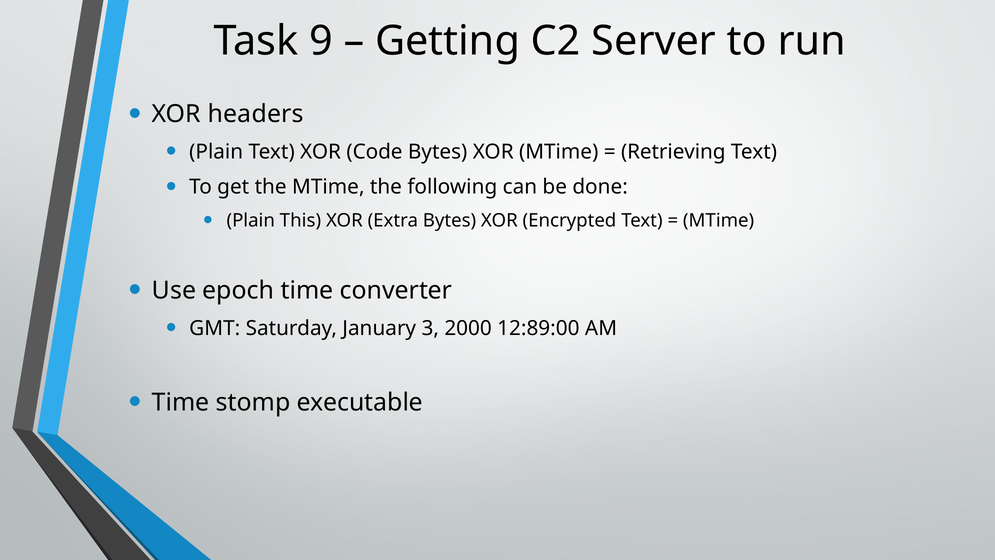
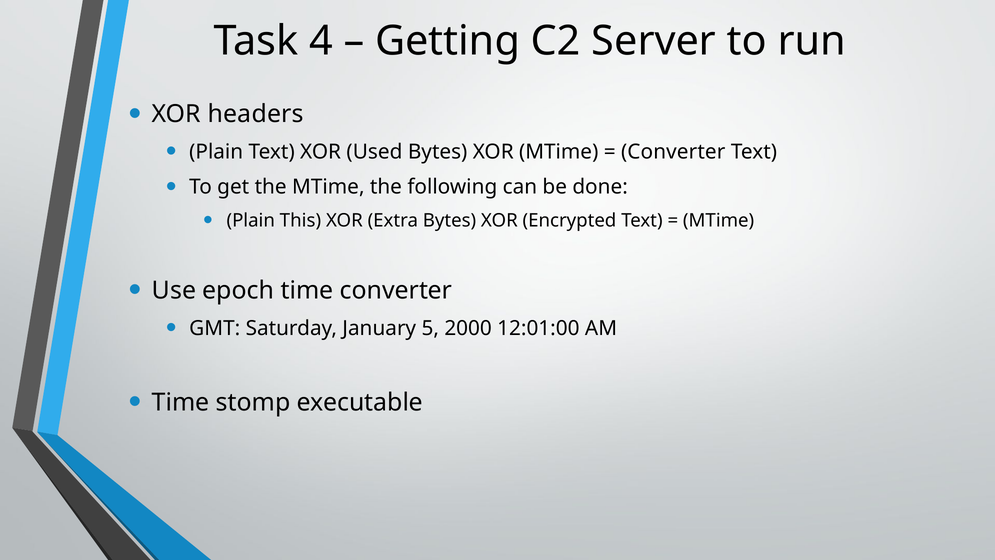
9: 9 -> 4 (321, 41)
Code: Code -> Used (374, 152)
Retrieving: Retrieving -> Converter (673, 152)
3: 3 -> 5 (430, 328)
12:89:00: 12:89:00 -> 12:01:00 (538, 328)
